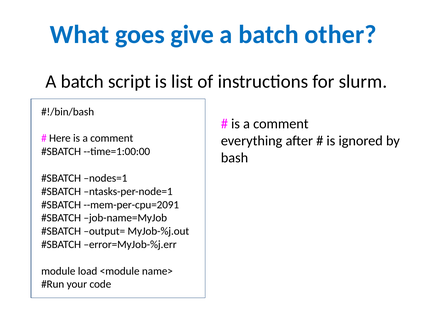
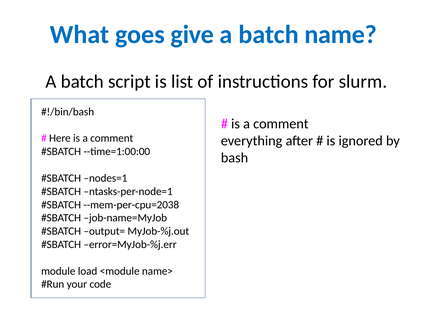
other: other -> name (341, 35)
--mem-per-cpu=2091: --mem-per-cpu=2091 -> --mem-per-cpu=2038 (131, 205)
